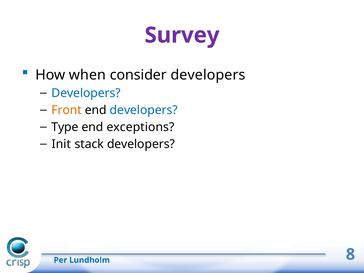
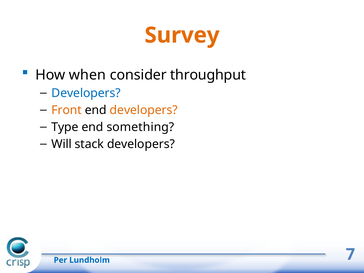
Survey colour: purple -> orange (182, 35)
consider developers: developers -> throughput (208, 75)
developers colour: blue -> orange (144, 110)
exceptions: exceptions -> something (140, 127)
Init: Init -> Will (61, 144)
8: 8 -> 7 (350, 254)
